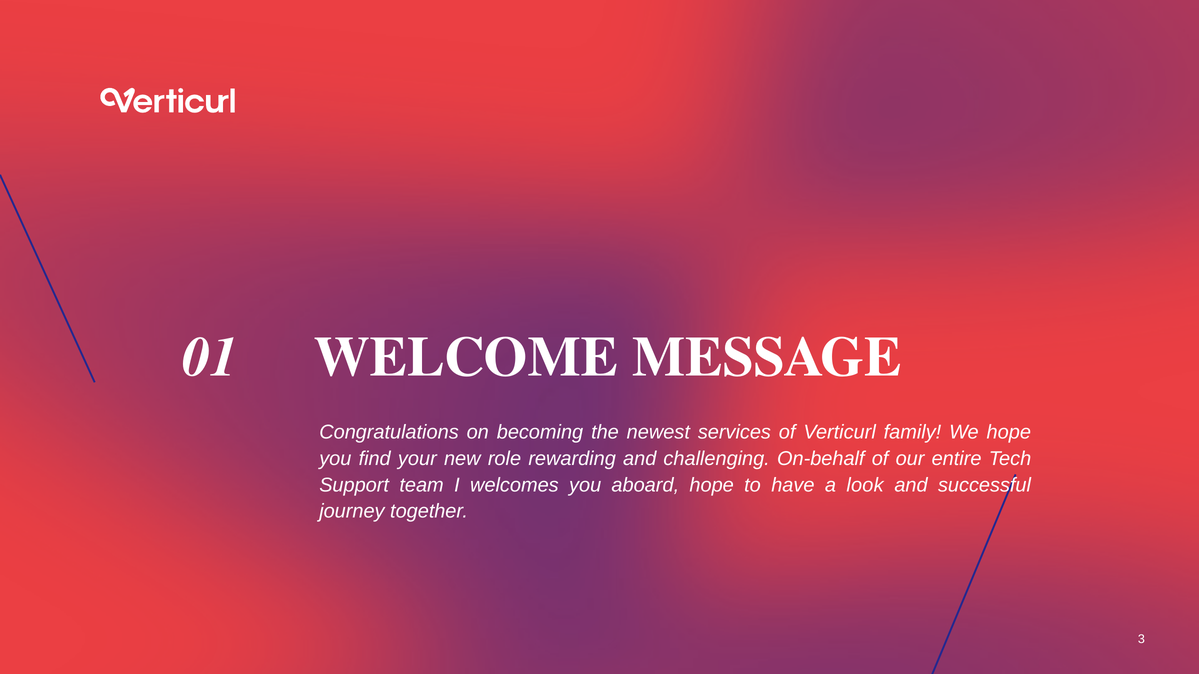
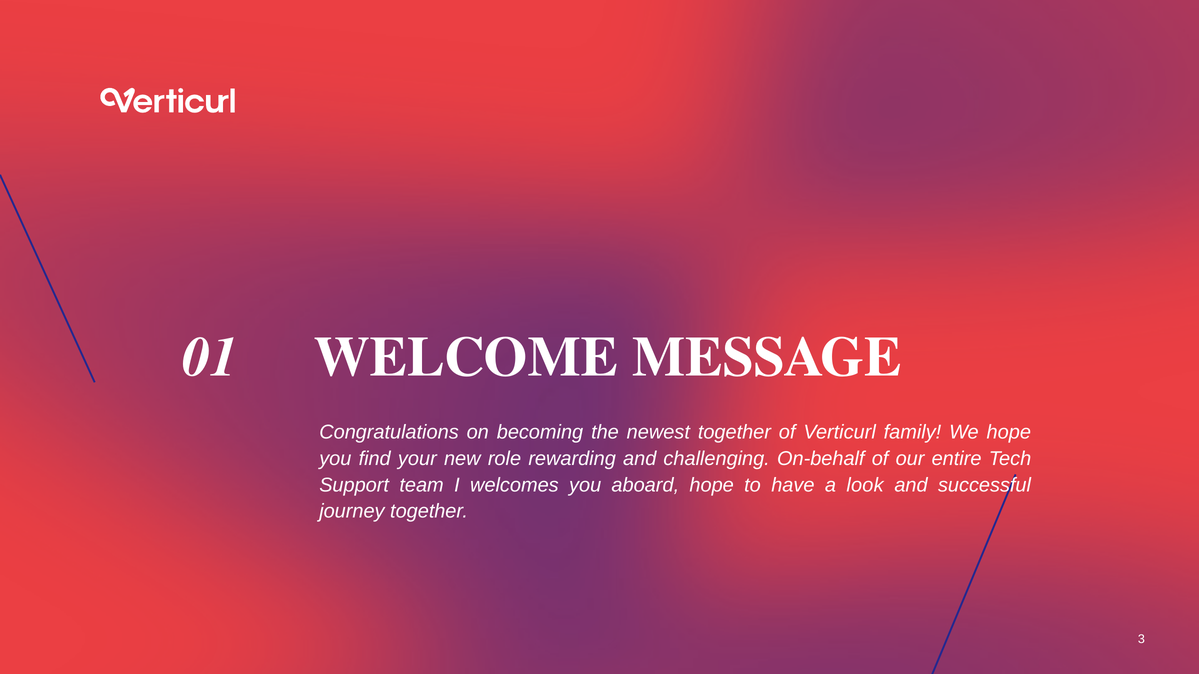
newest services: services -> together (734, 433)
